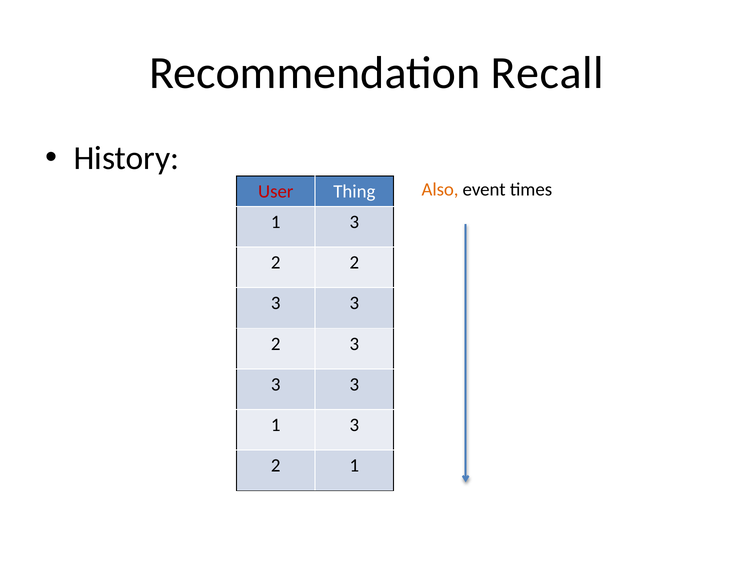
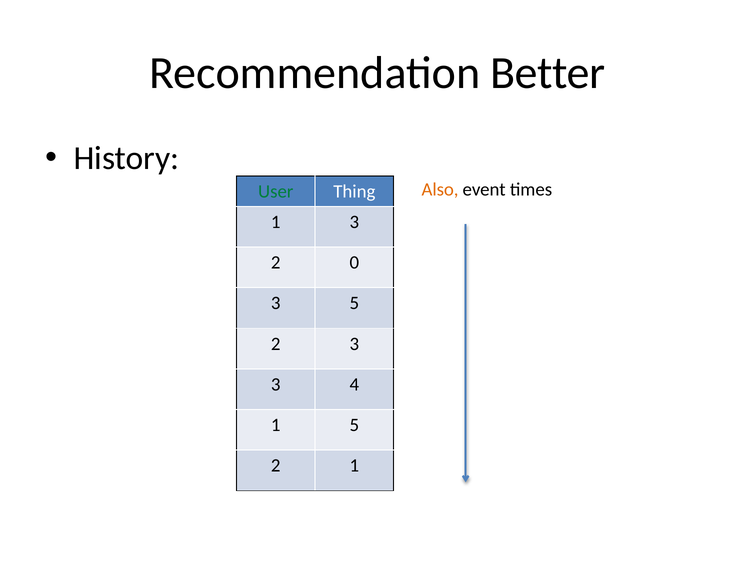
Recall: Recall -> Better (548, 73)
User colour: red -> green (276, 191)
2 2: 2 -> 0 (354, 262)
3: 3 -> 5 (354, 303)
3: 3 -> 4 (354, 384)
3: 3 -> 5 (354, 425)
